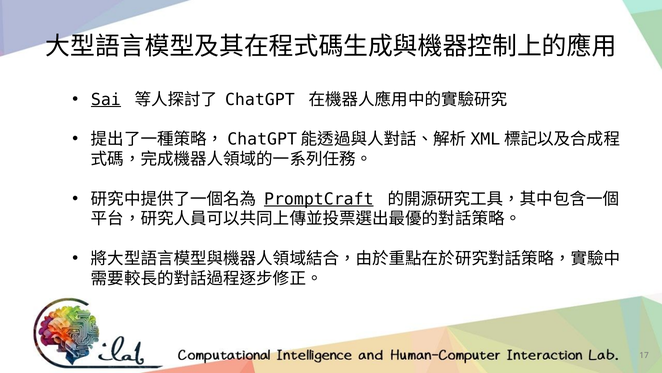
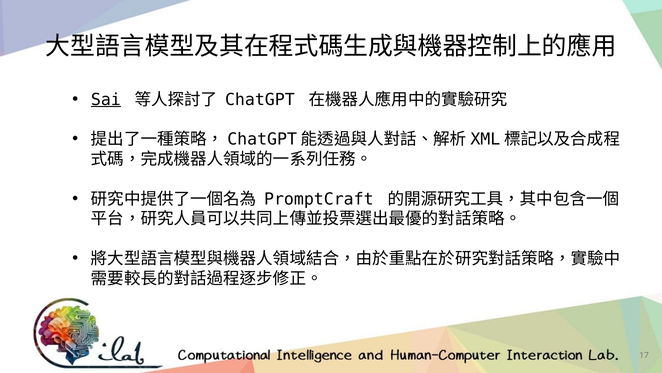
PromptCraft underline: present -> none (319, 199)
